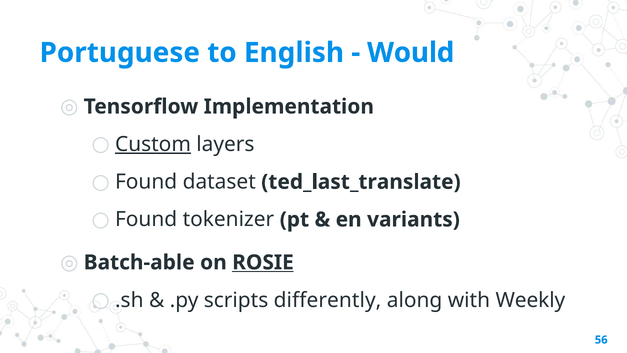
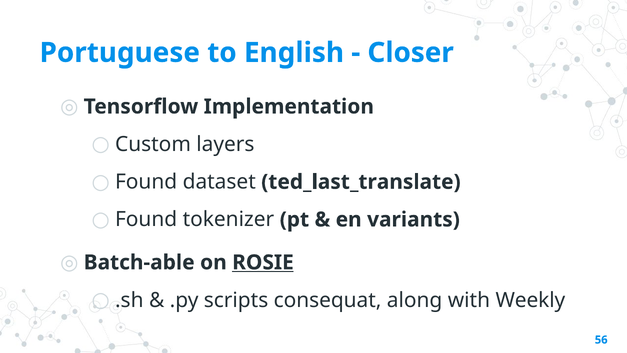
Would: Would -> Closer (411, 53)
Custom underline: present -> none (153, 144)
differently: differently -> consequat (328, 300)
